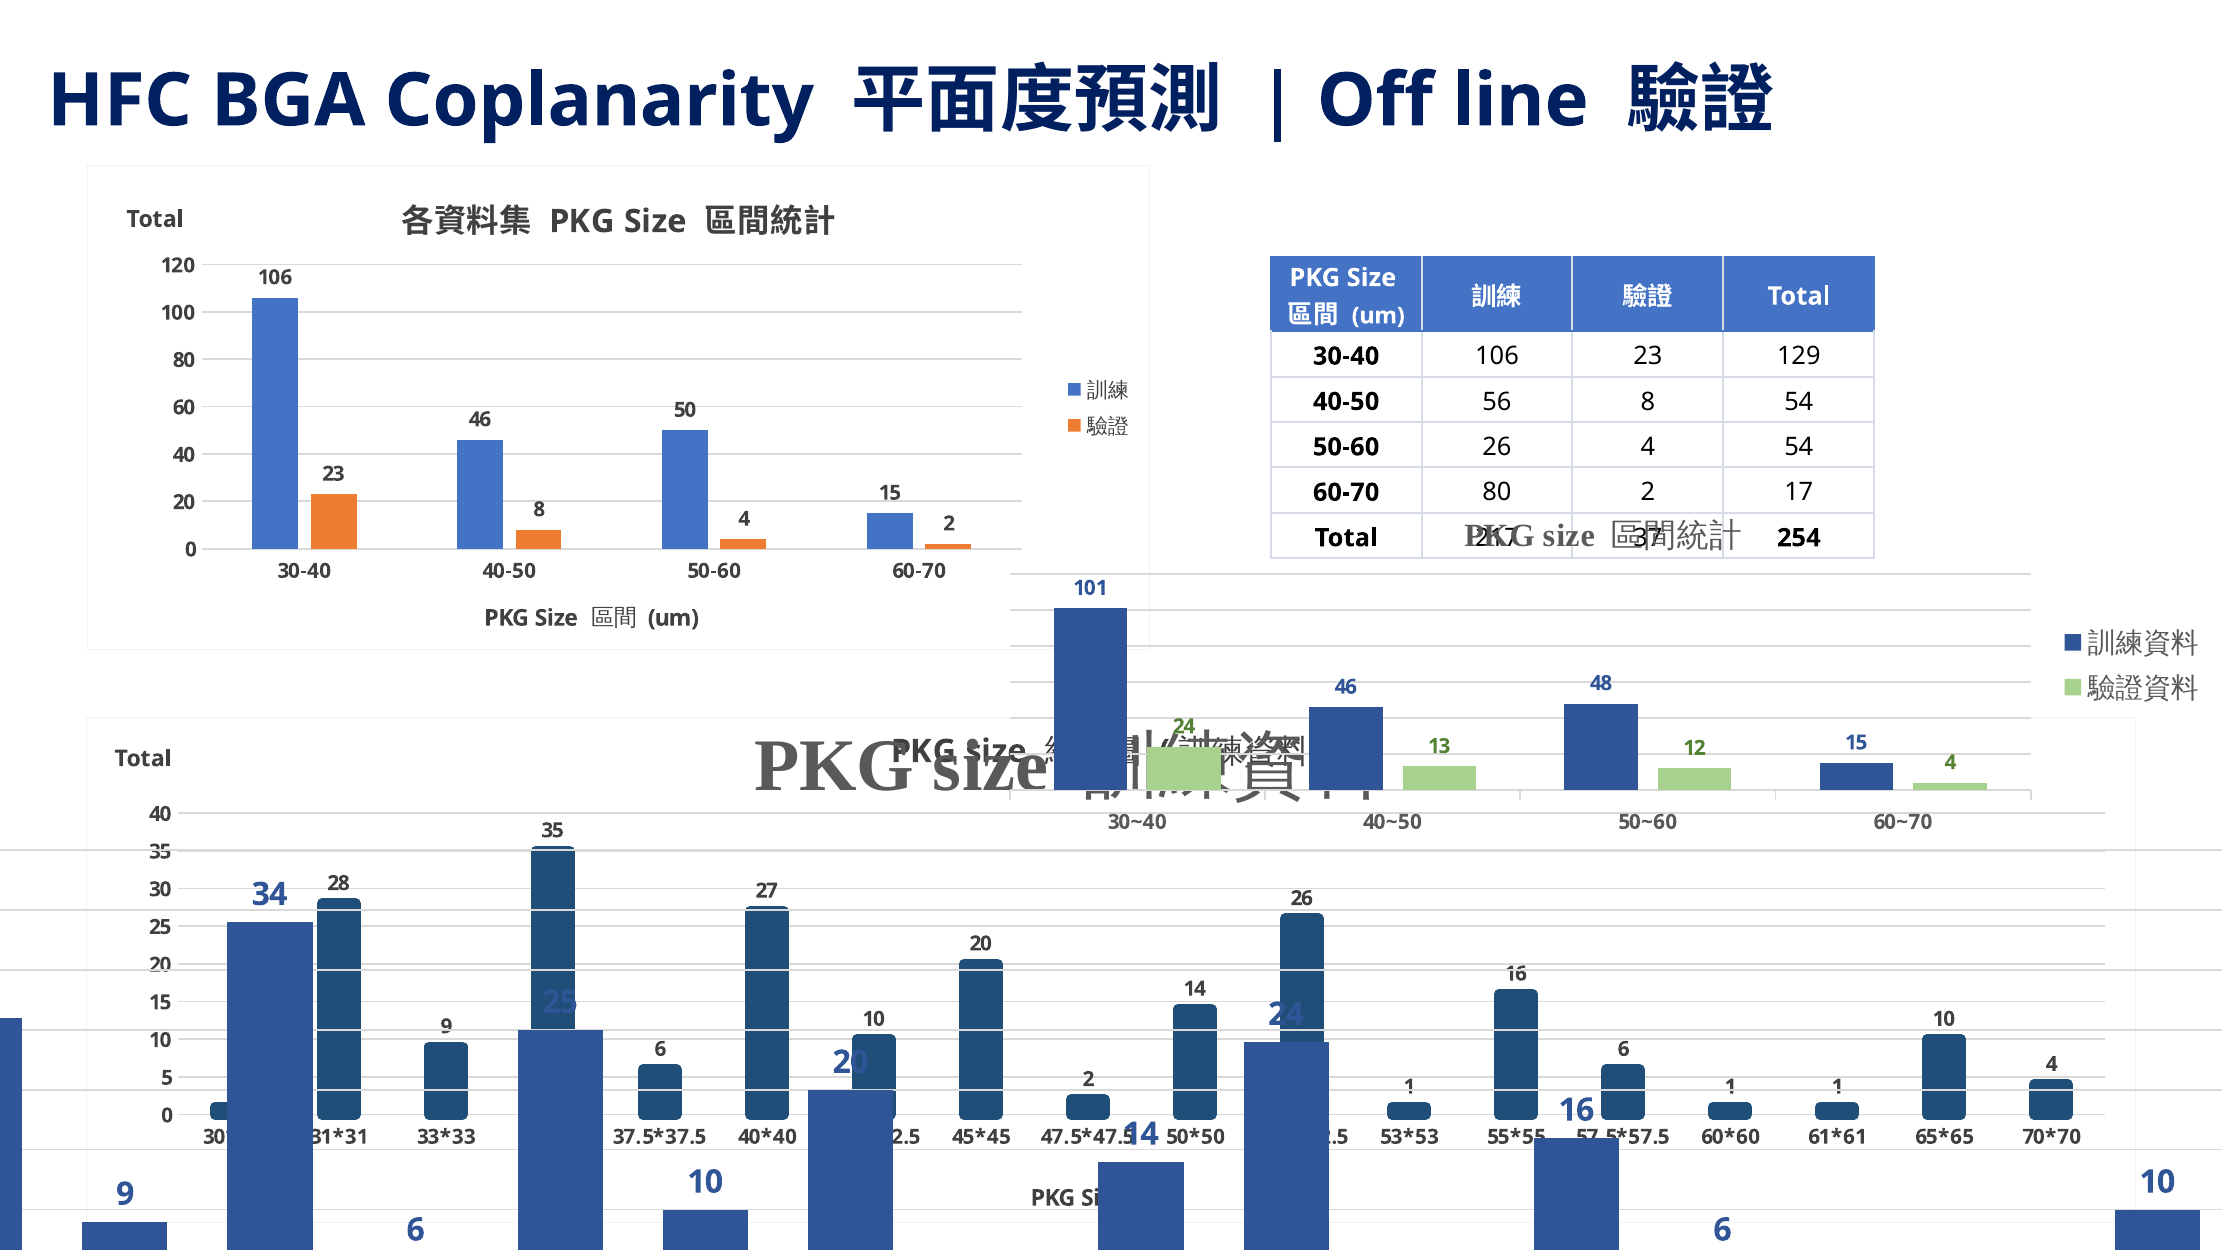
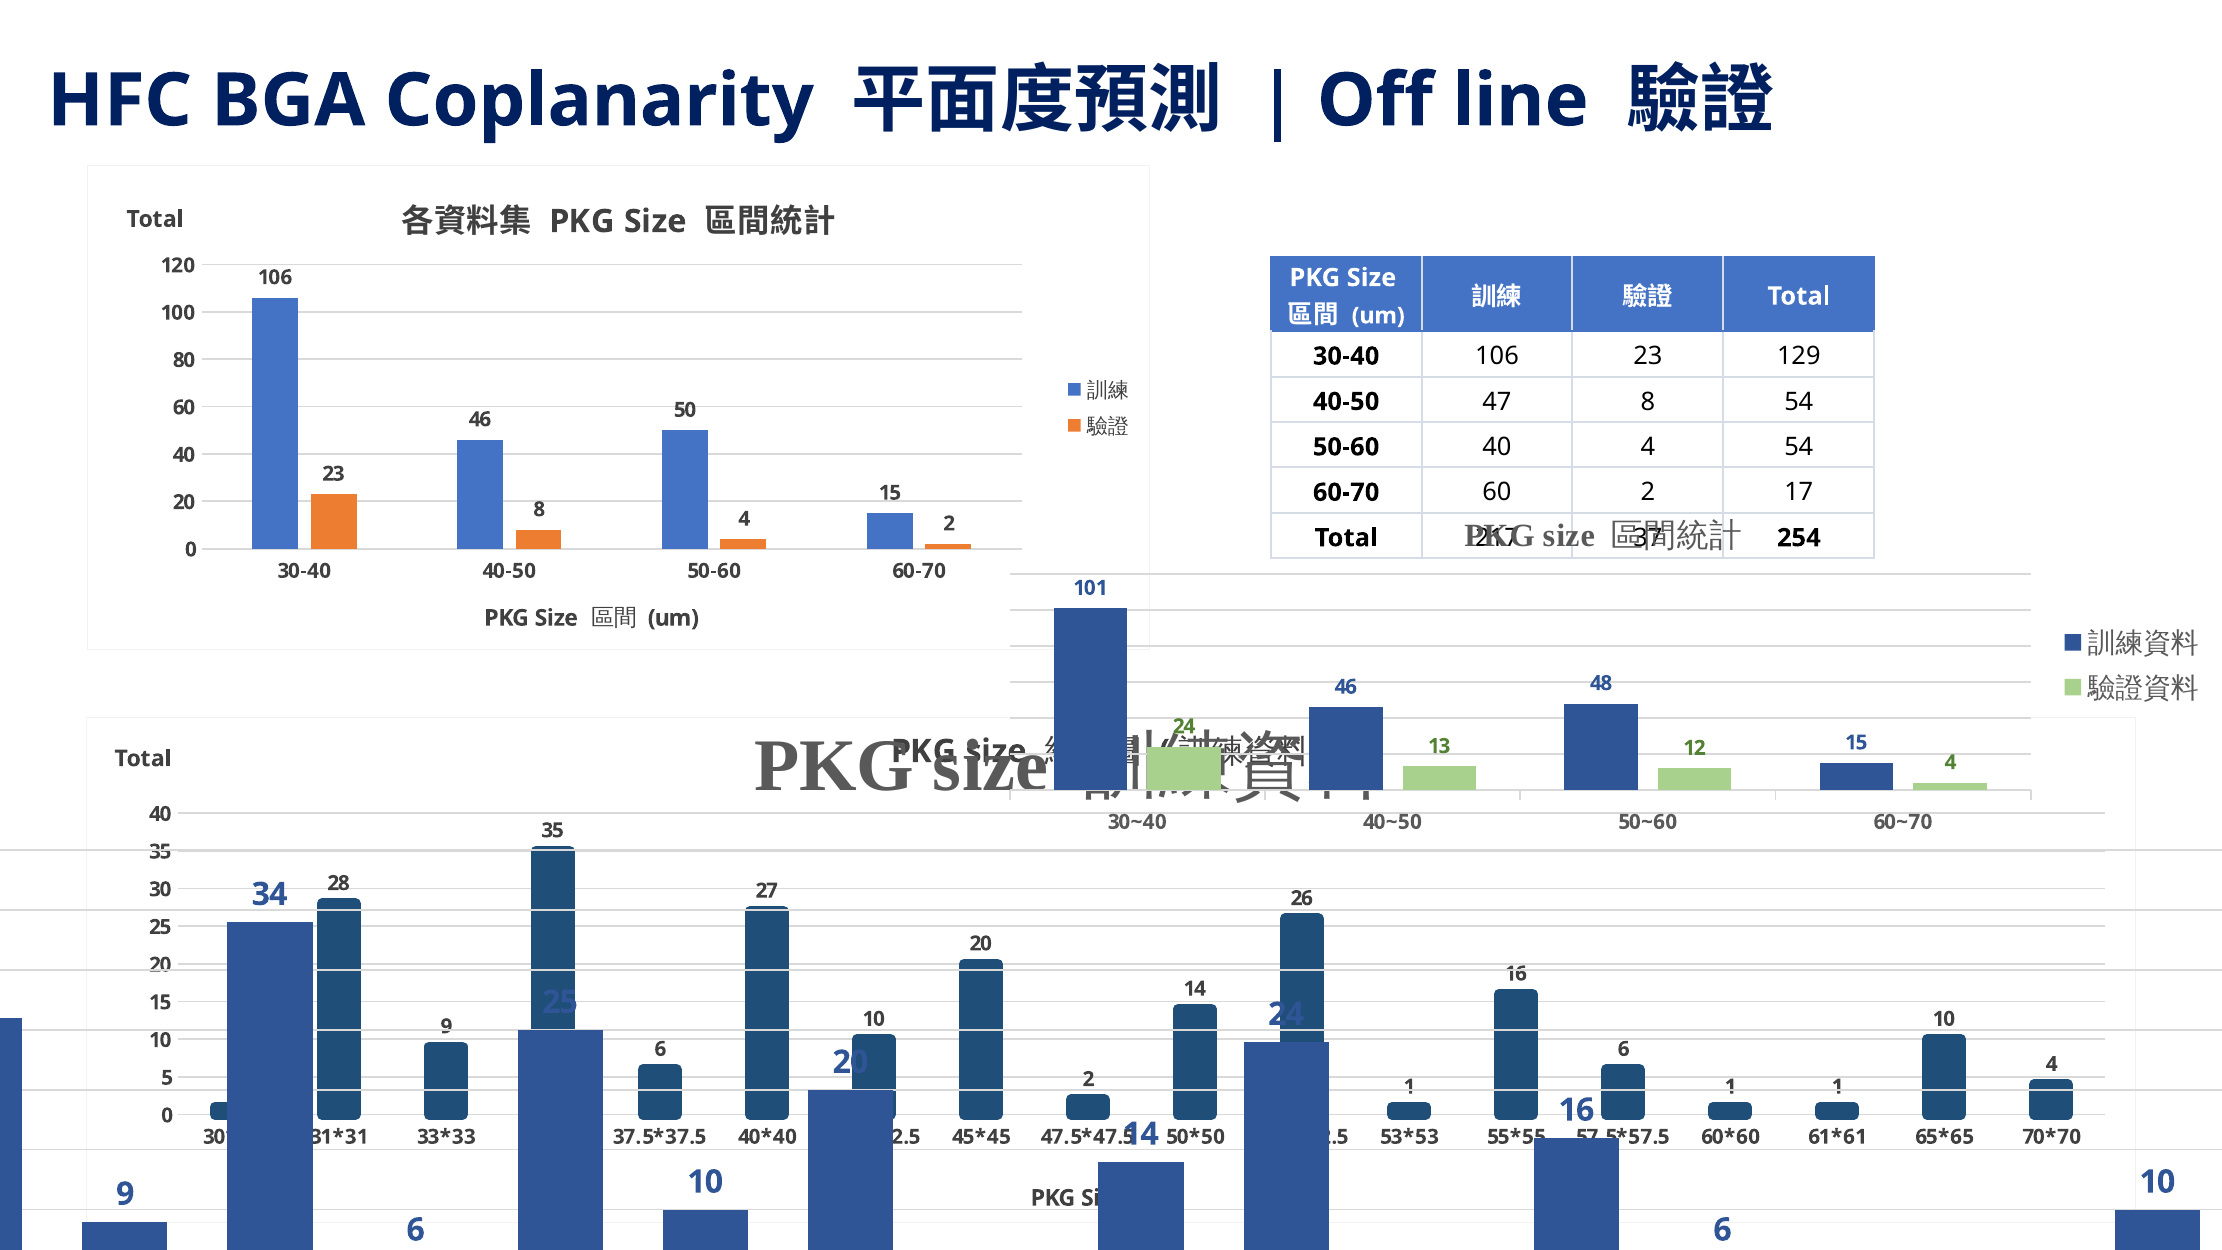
56: 56 -> 47 (1497, 402)
50-60 26: 26 -> 40 (1497, 447)
60-70 80: 80 -> 60 (1497, 492)
